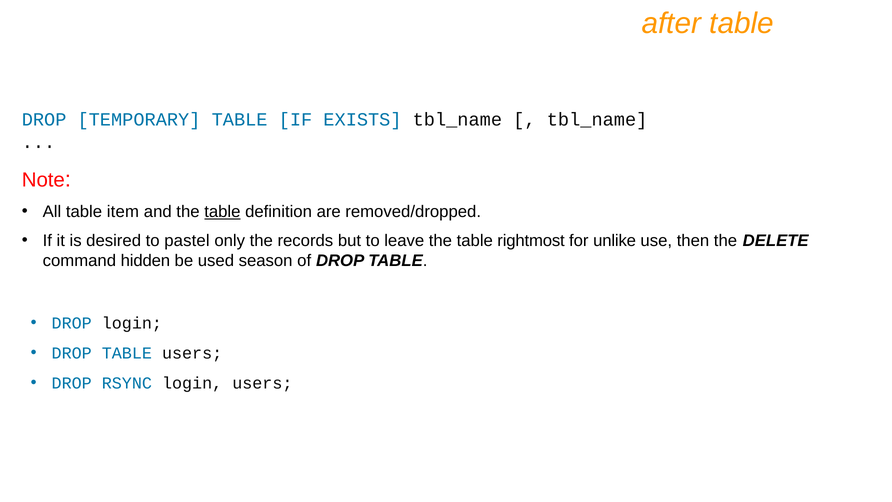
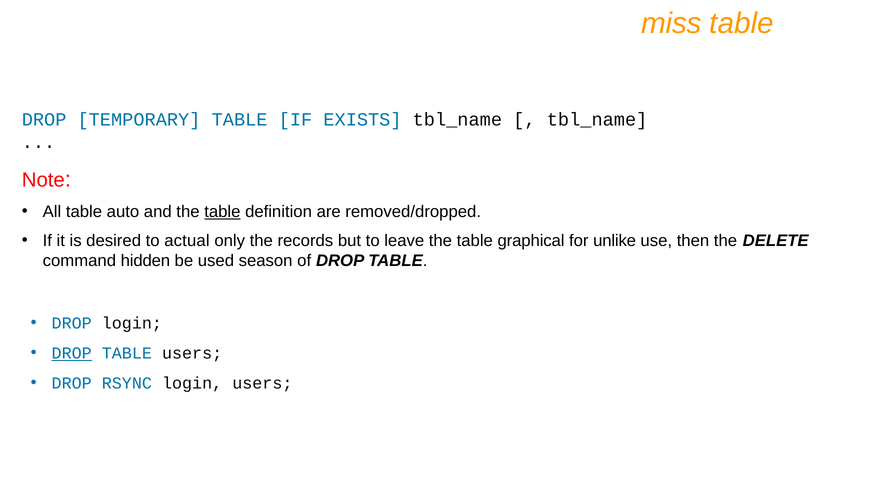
after: after -> miss (671, 23)
item: item -> auto (123, 211)
pastel: pastel -> actual (187, 240)
rightmost: rightmost -> graphical (531, 240)
DROP underline: none -> present (72, 353)
